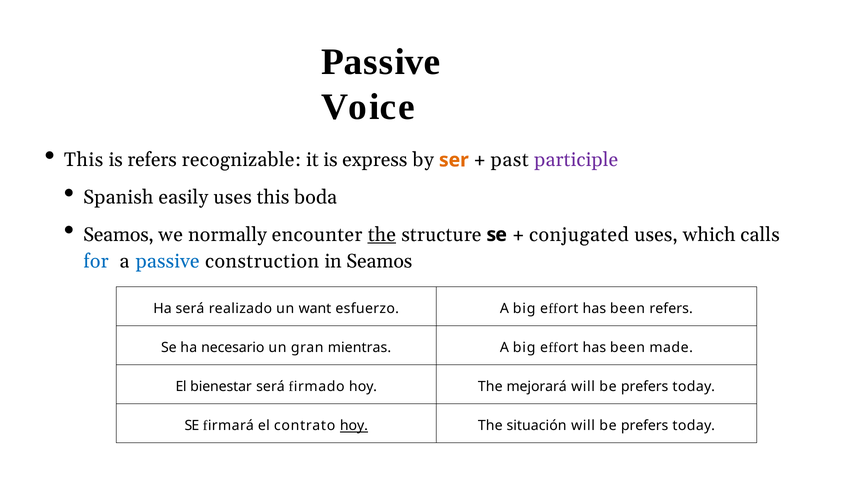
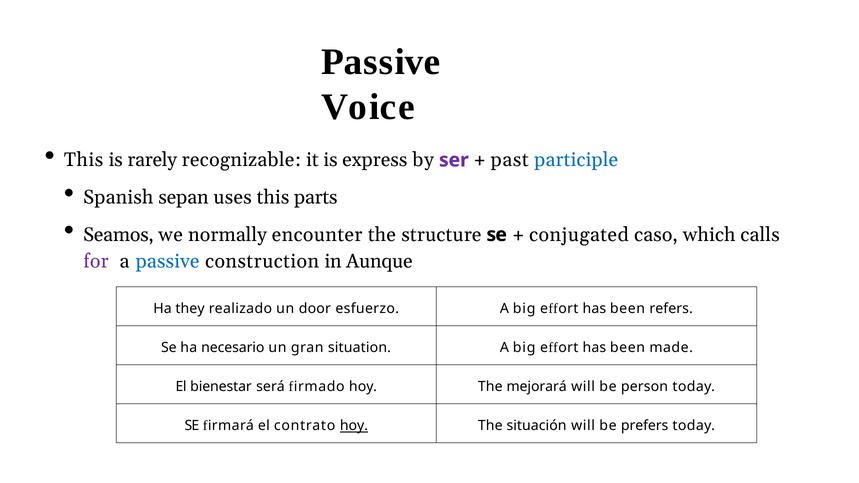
is refers: refers -> rarely (152, 160)
ser colour: orange -> purple (454, 160)
participle colour: purple -> blue (576, 160)
easily: easily -> sepan (183, 197)
boda: boda -> parts (316, 197)
the underline: present -> none (382, 235)
conjugated uses: uses -> caso (656, 235)
for colour: blue -> purple (96, 261)
in Seamos: Seamos -> Aunque (379, 261)
Ha será: será -> they (190, 309)
want: want -> door (315, 309)
mientras: mientras -> situation (359, 348)
prefers: prefers -> person (645, 387)
